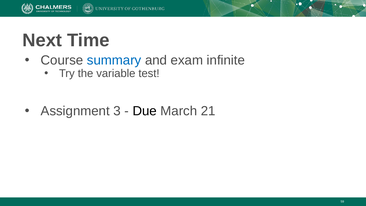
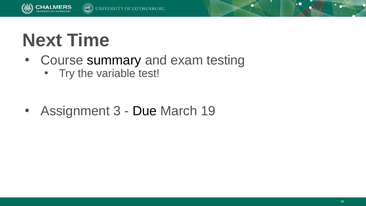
summary colour: blue -> black (114, 60)
infinite: infinite -> testing (226, 60)
21: 21 -> 19 (208, 111)
